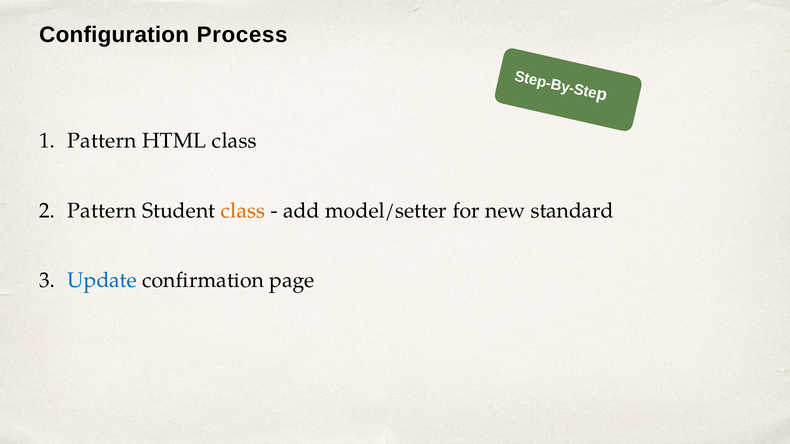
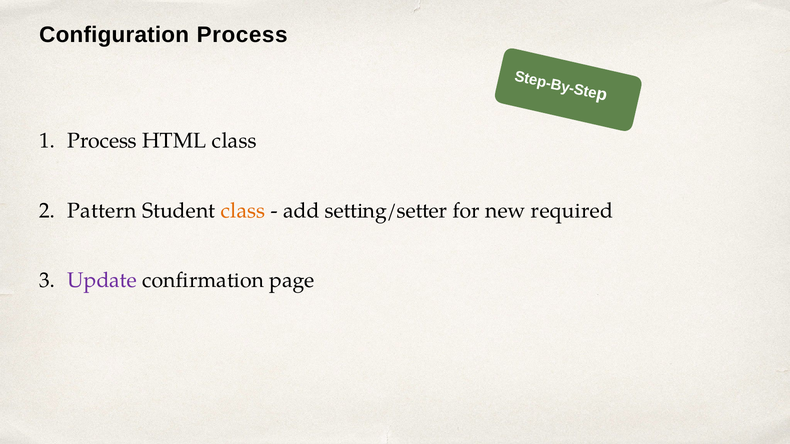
Pattern: Pattern -> Process (102, 141)
model/setter: model/setter -> setting/setter (386, 211)
standard: standard -> required (572, 211)
Update colour: blue -> purple (102, 281)
